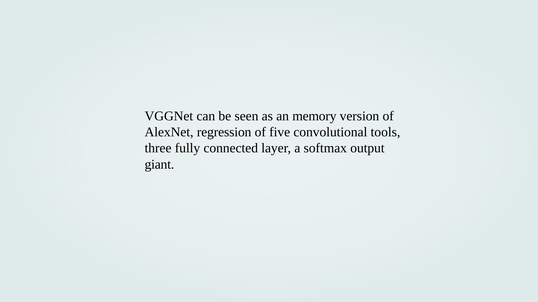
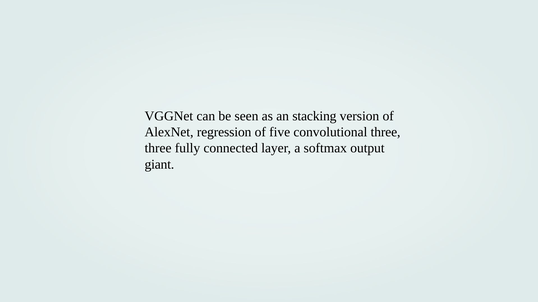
memory: memory -> stacking (314, 116)
convolutional tools: tools -> three (386, 132)
